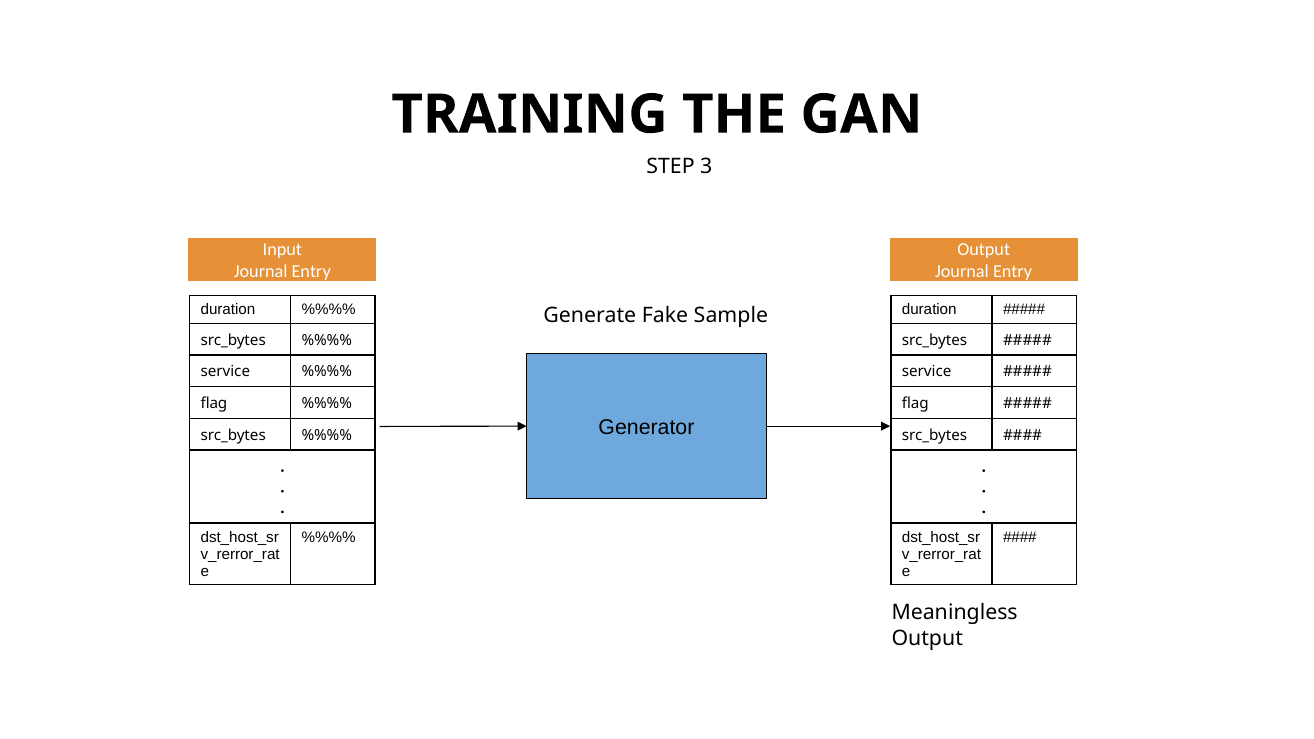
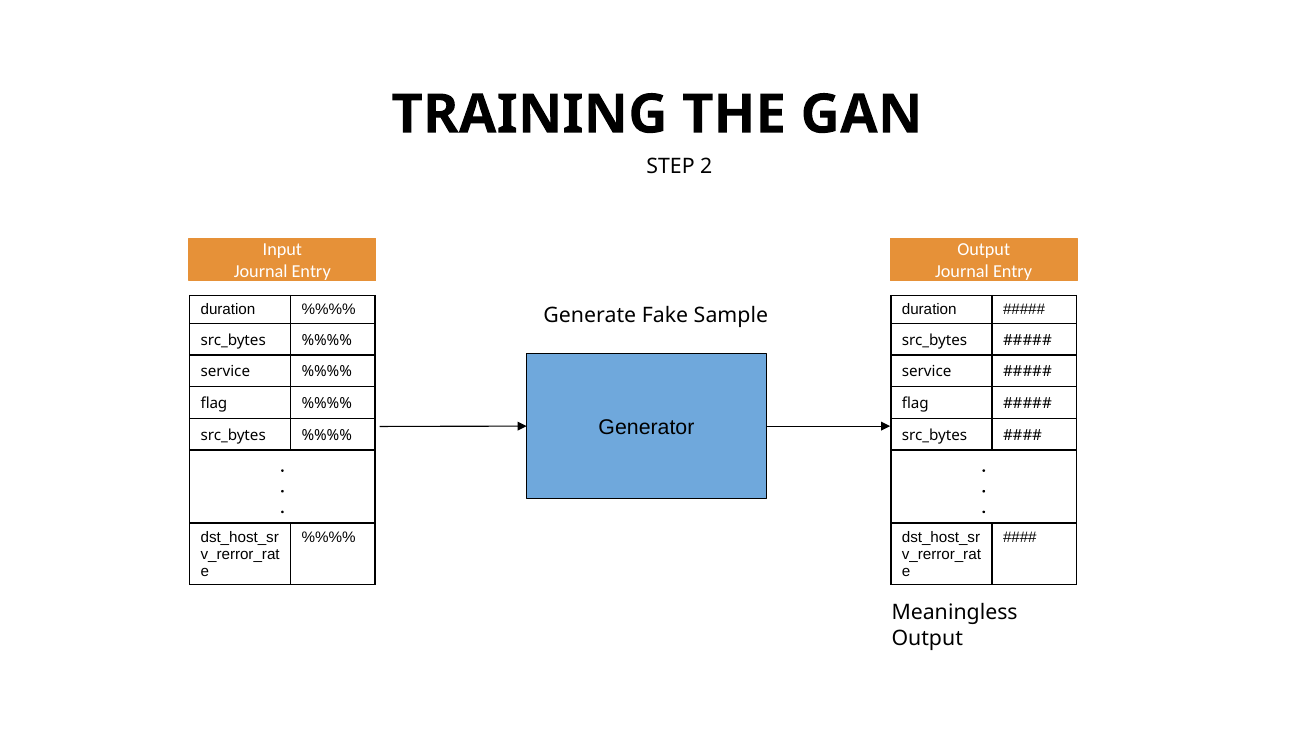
3: 3 -> 2 (706, 167)
